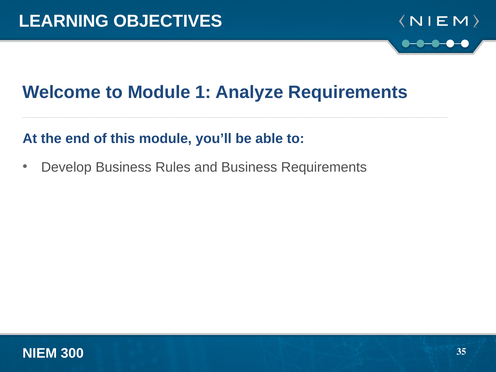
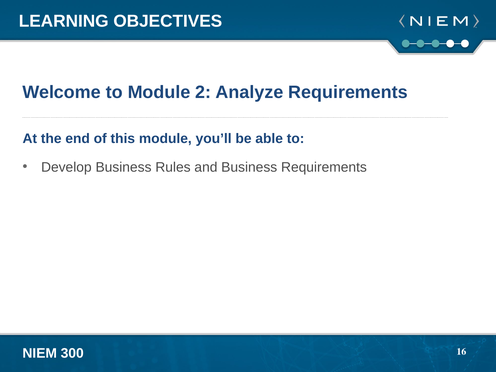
1: 1 -> 2 (203, 92)
35: 35 -> 16 (461, 352)
